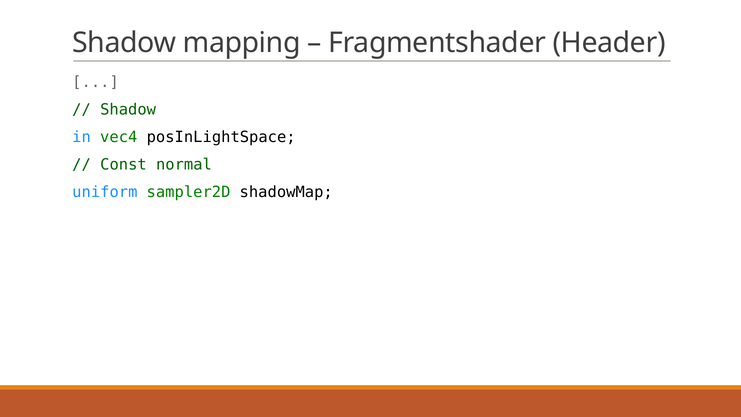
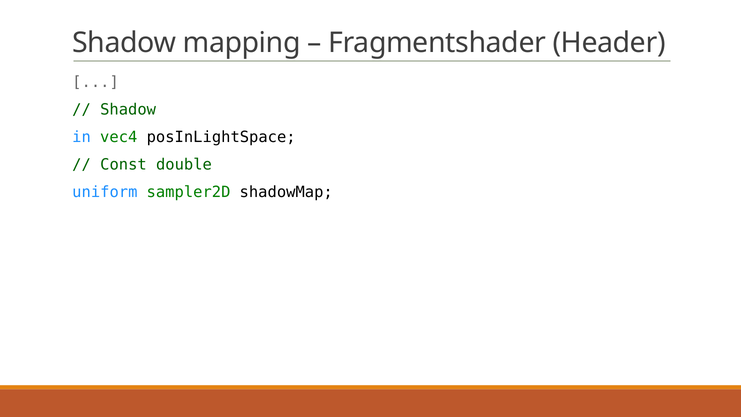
normal: normal -> double (184, 165)
